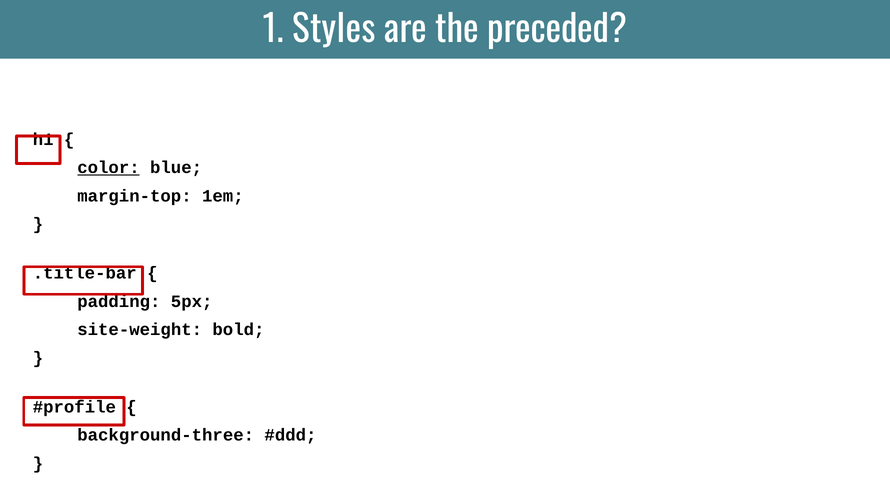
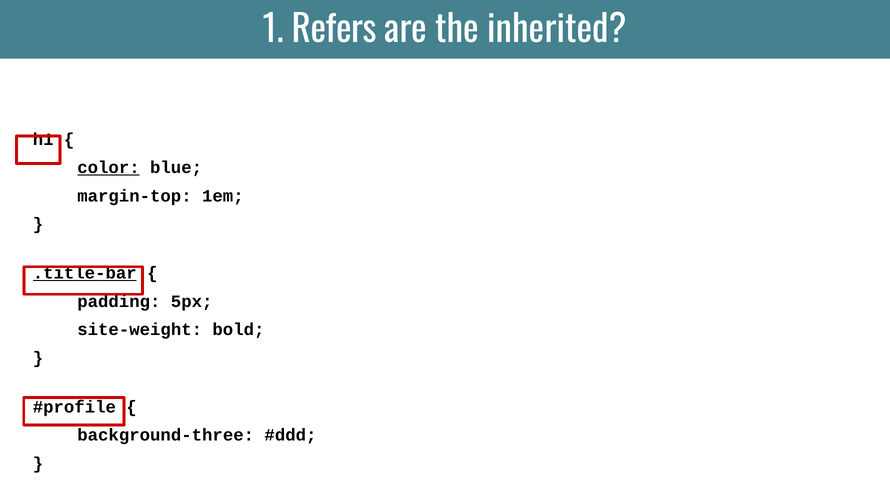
Styles: Styles -> Refers (334, 30)
preceded: preceded -> inherited (557, 30)
.title-bar underline: none -> present (85, 273)
